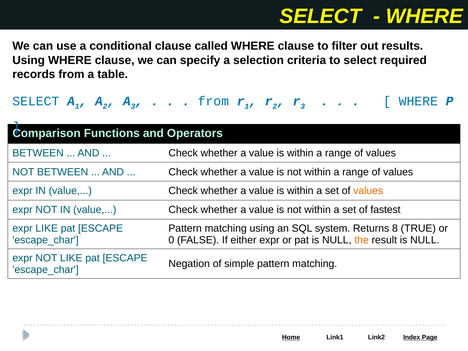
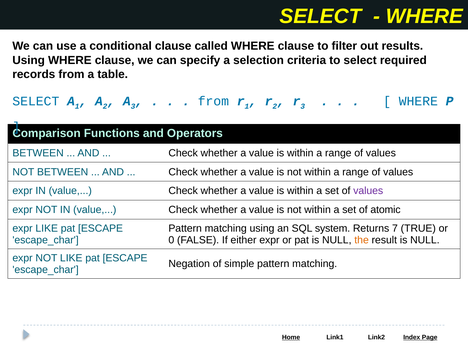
values colour: orange -> purple (368, 191)
fastest: fastest -> atomic (386, 210)
8: 8 -> 7 (395, 228)
